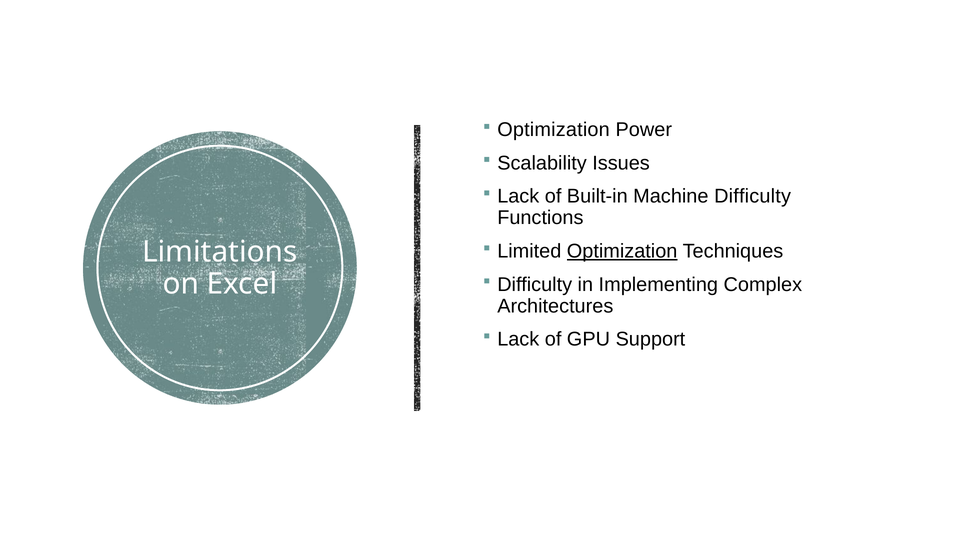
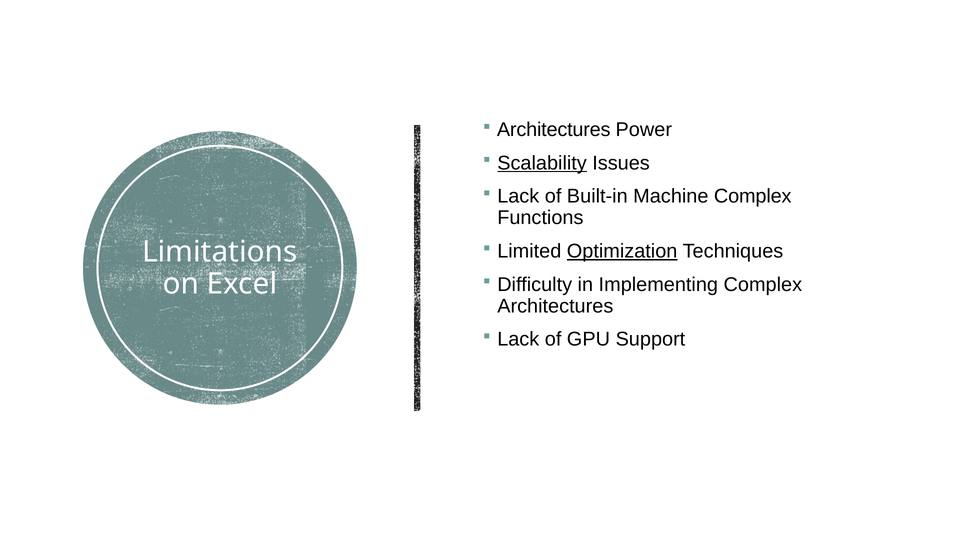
Optimization: Optimization -> Architectures (554, 130)
Scalability underline: none -> present (542, 163)
Machine Difficulty: Difficulty -> Complex (753, 197)
